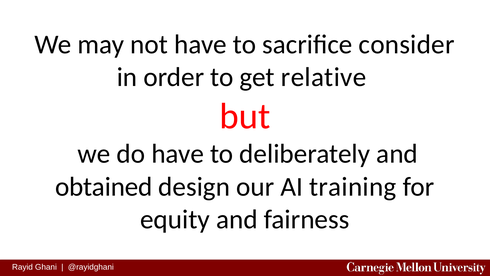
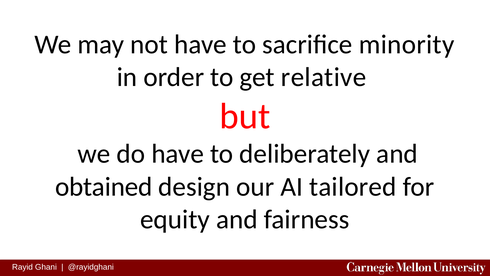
consider: consider -> minority (407, 44)
training: training -> tailored (353, 186)
